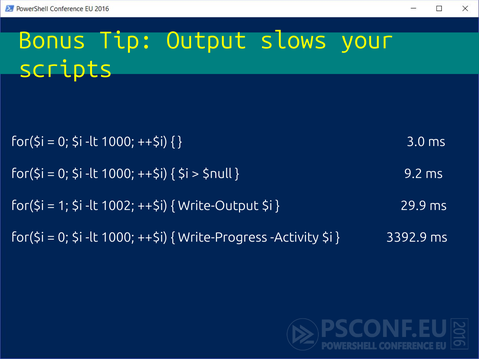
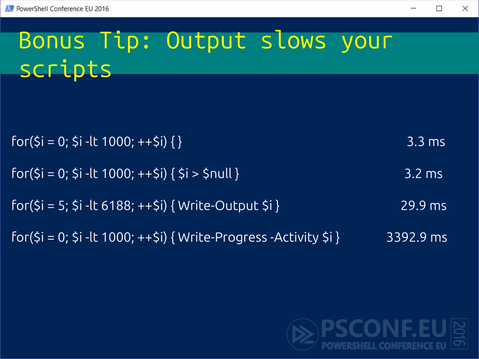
3.0: 3.0 -> 3.3 (416, 142)
9.2: 9.2 -> 3.2 (413, 174)
1: 1 -> 5 (63, 206)
1002: 1002 -> 6188 (118, 206)
